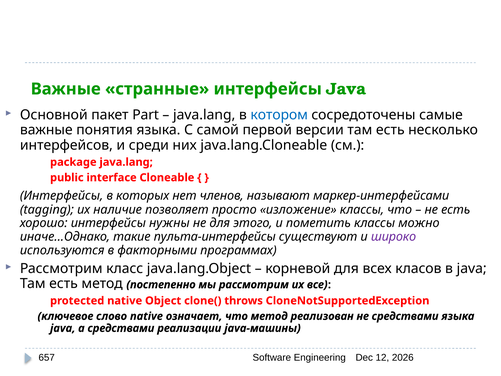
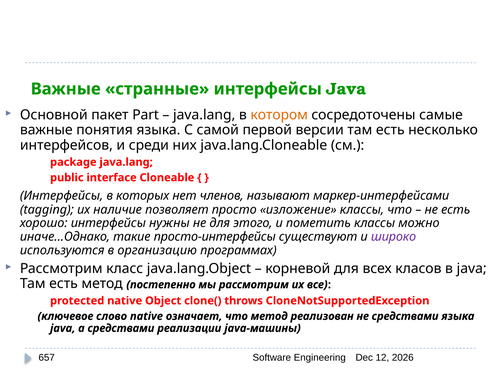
котором colour: blue -> orange (279, 115)
пульта-интерфейсы: пульта-интерфейсы -> просто-интерфейсы (215, 237)
факторными: факторными -> организацию (157, 250)
